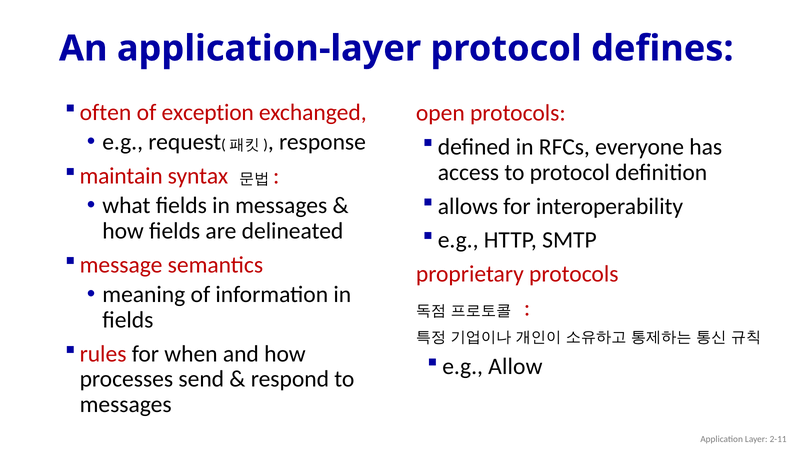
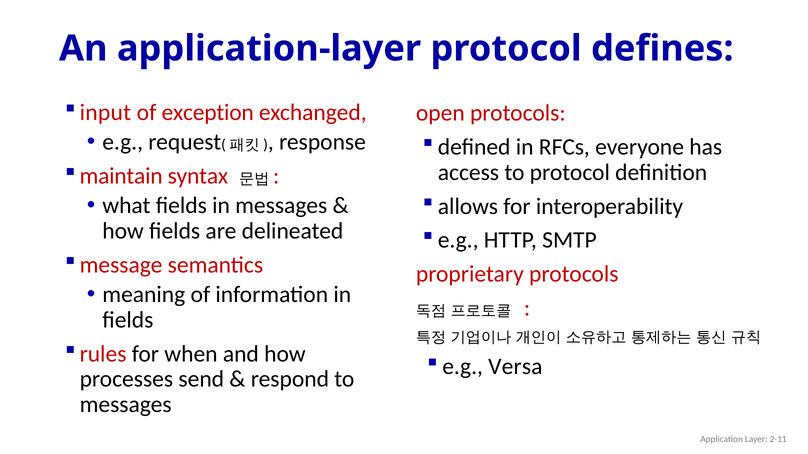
often: often -> input (105, 113)
Allow: Allow -> Versa (515, 367)
